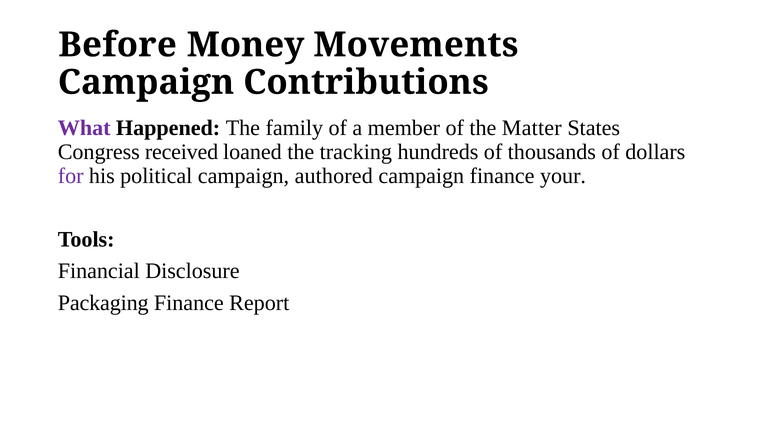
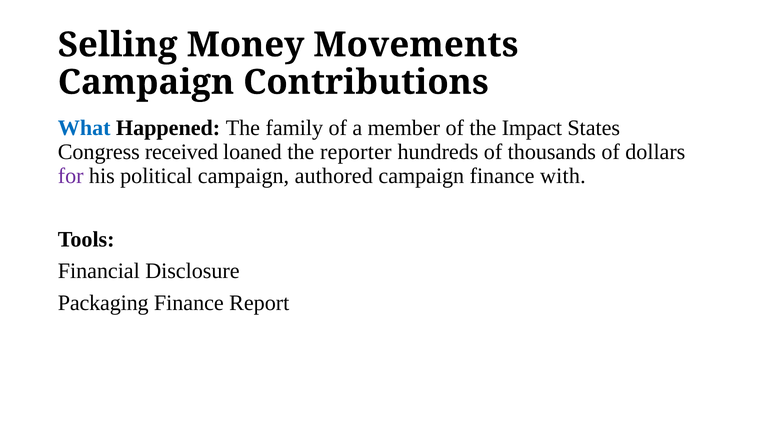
Before: Before -> Selling (118, 45)
What colour: purple -> blue (84, 128)
Matter: Matter -> Impact (532, 128)
tracking: tracking -> reporter (356, 152)
your: your -> with (563, 176)
